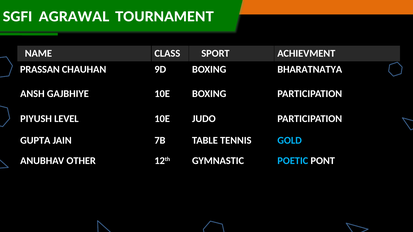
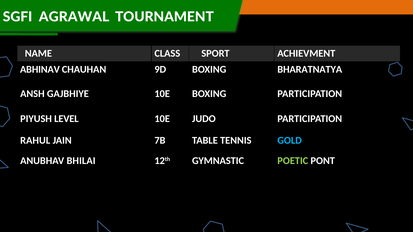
PRASSAN: PRASSAN -> ABHINAV (40, 70)
GUPTA: GUPTA -> RAHUL (35, 141)
OTHER: OTHER -> BHILAI (81, 161)
POETIC colour: light blue -> light green (293, 161)
